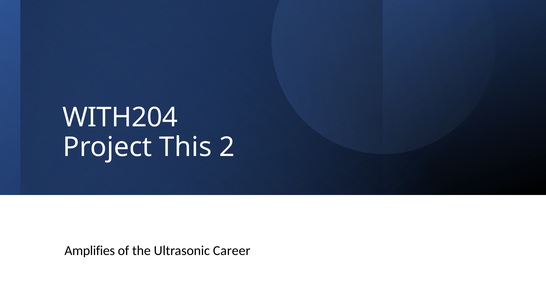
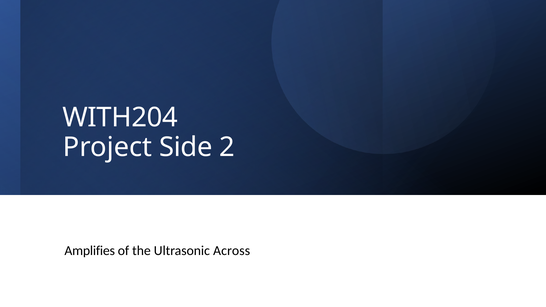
This: This -> Side (186, 147)
Career: Career -> Across (232, 251)
